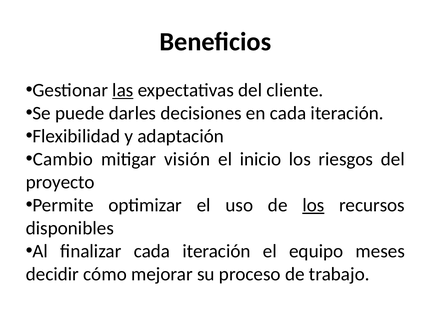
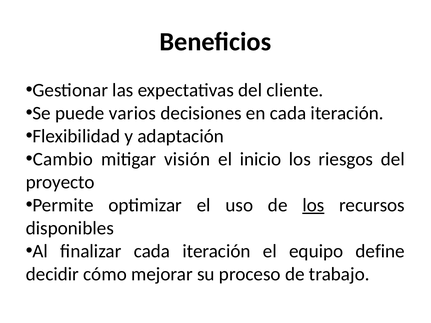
las underline: present -> none (123, 90)
darles: darles -> varios (132, 113)
meses: meses -> define (380, 251)
